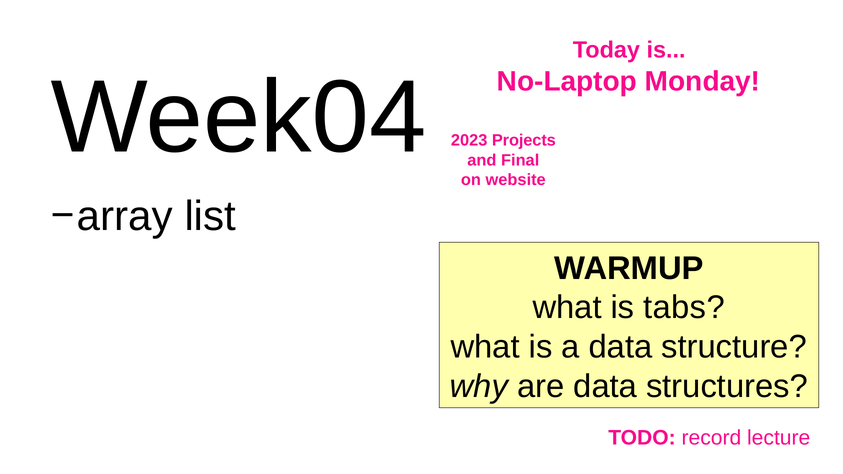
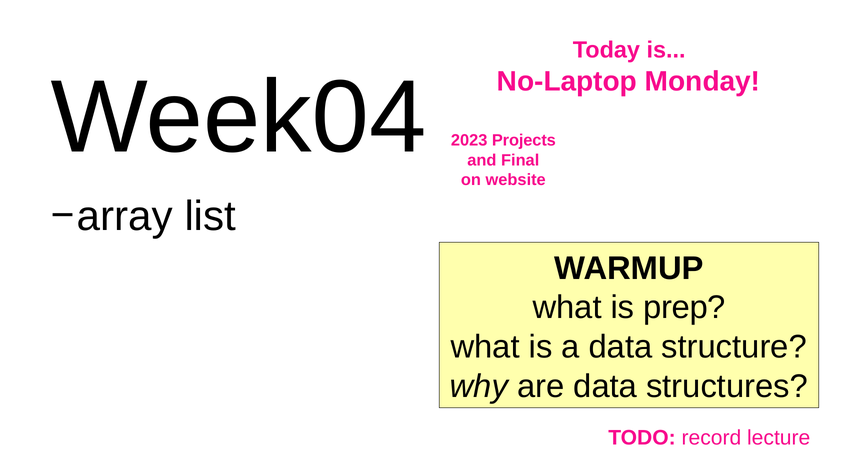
tabs: tabs -> prep (684, 308)
